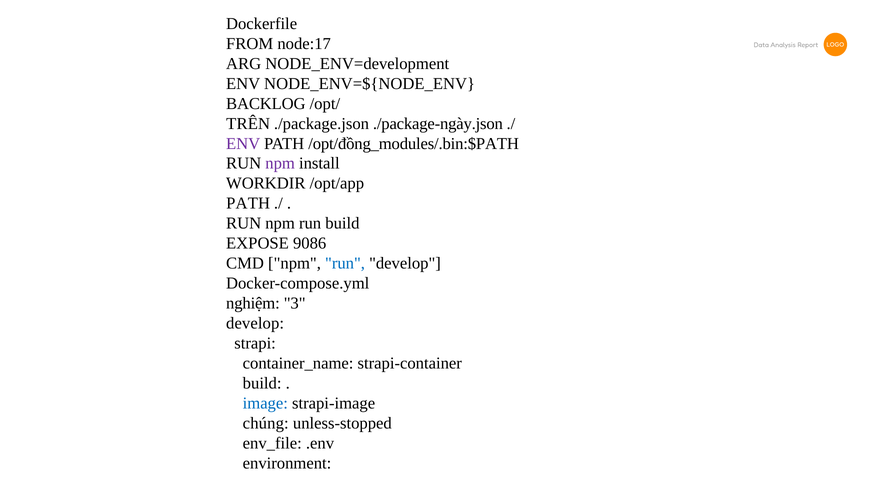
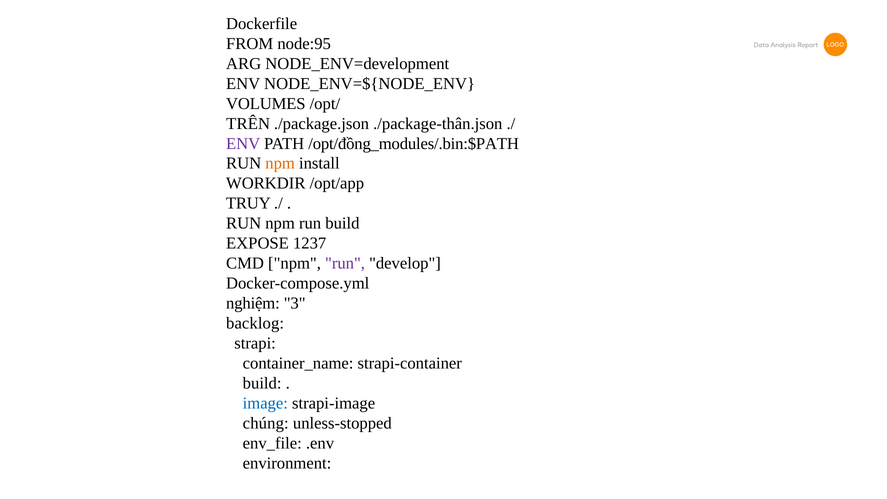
node:17: node:17 -> node:95 (304, 44)
BACKLOG: BACKLOG -> VOLUMES (266, 104)
./package-ngày.json: ./package-ngày.json -> ./package-thân.json (438, 124)
npm colour: purple -> orange (280, 163)
PATH: PATH -> TRUY (248, 203)
9086: 9086 -> 1237 (310, 243)
run colour: blue -> purple (345, 263)
develop: develop -> backlog (255, 323)
